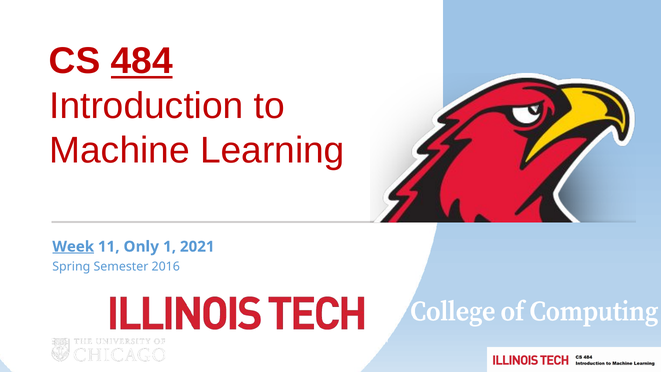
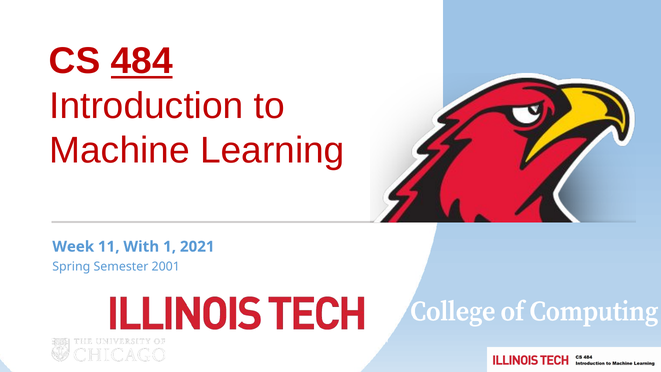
Week underline: present -> none (73, 247)
Only: Only -> With (141, 247)
2016: 2016 -> 2001 (166, 267)
